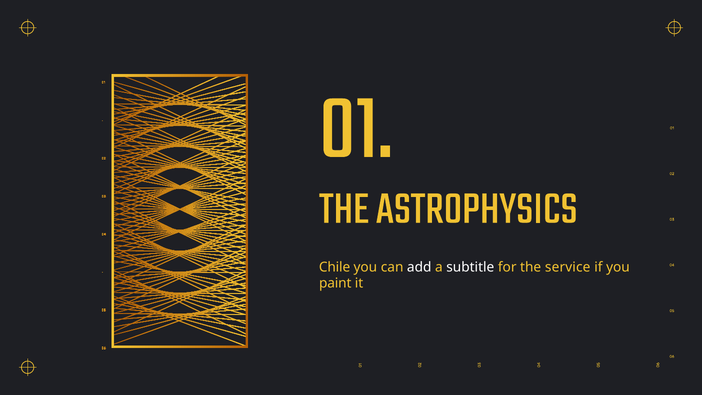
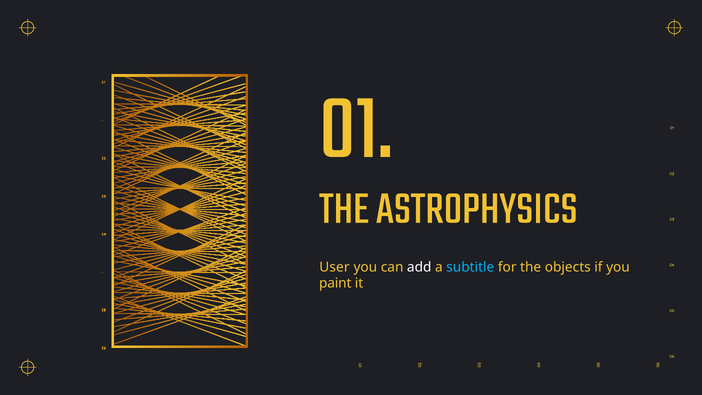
Chile: Chile -> User (334, 267)
subtitle colour: white -> light blue (470, 267)
service: service -> objects (568, 267)
